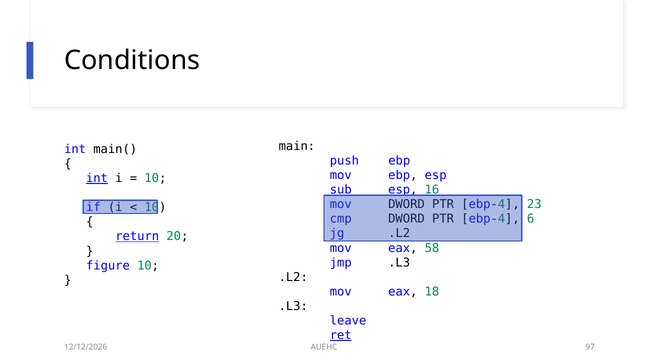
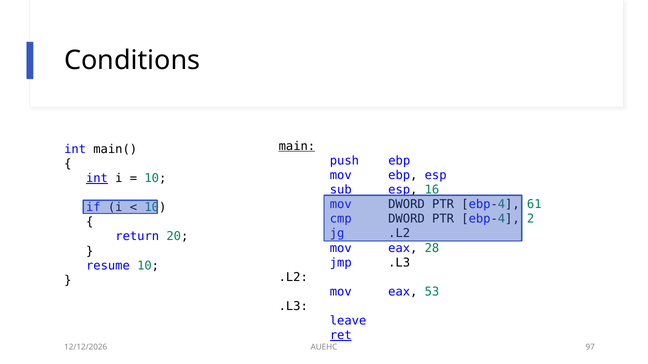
main underline: none -> present (297, 146)
23: 23 -> 61 (534, 205)
6: 6 -> 2 (531, 219)
return underline: present -> none (137, 237)
58: 58 -> 28 (432, 248)
figure: figure -> resume (108, 266)
18: 18 -> 53 (432, 292)
